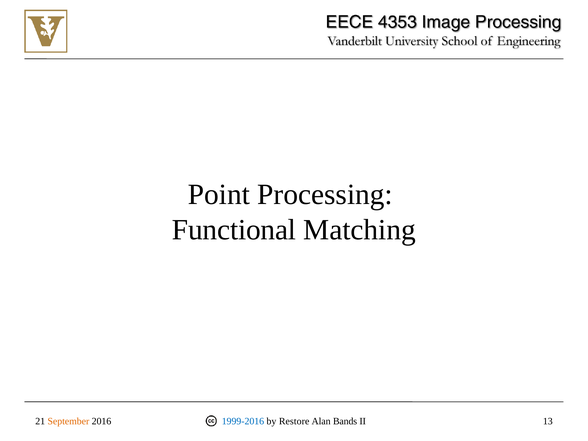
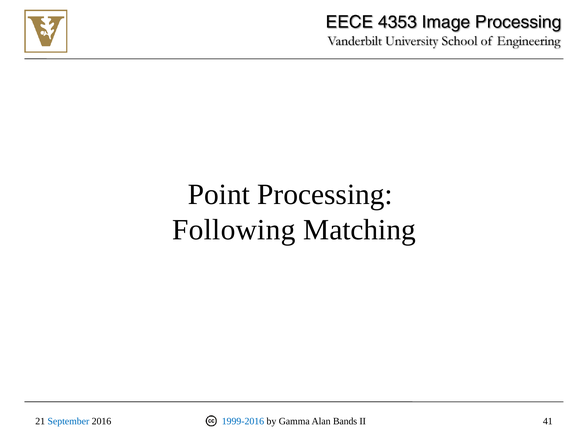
Functional: Functional -> Following (234, 230)
September colour: orange -> blue (68, 421)
Restore: Restore -> Gamma (294, 421)
13: 13 -> 41 (548, 421)
